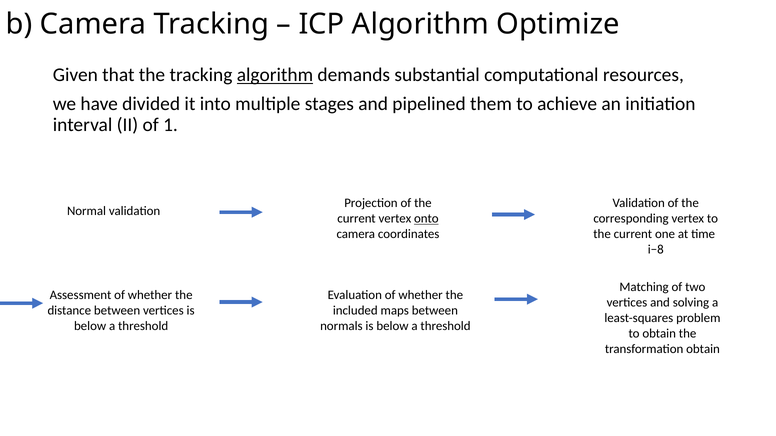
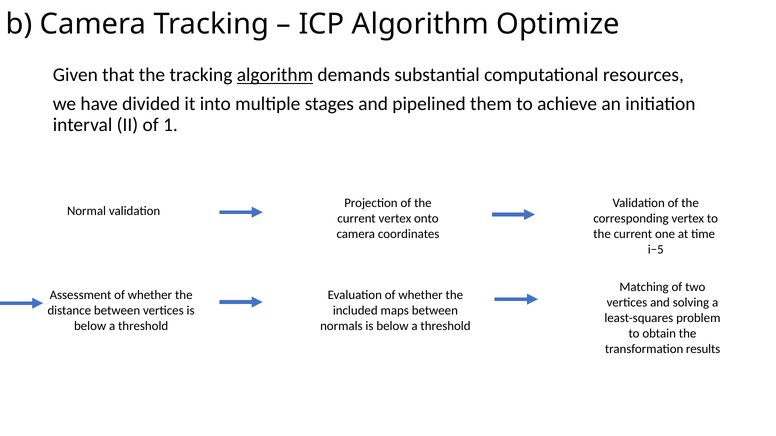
onto underline: present -> none (426, 219)
i−8: i−8 -> i−5 (656, 250)
transformation obtain: obtain -> results (703, 350)
